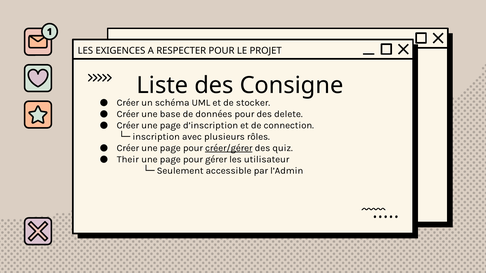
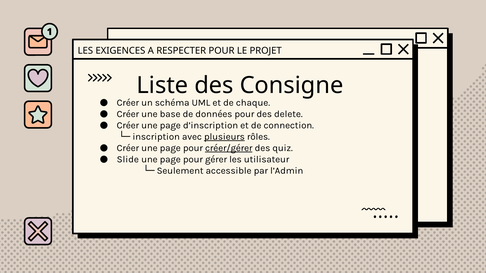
stocker: stocker -> chaque (253, 103)
plusieurs underline: none -> present (224, 137)
Their: Their -> Slide (128, 160)
